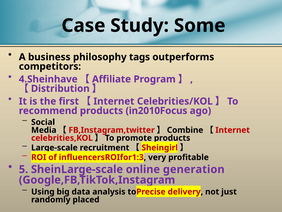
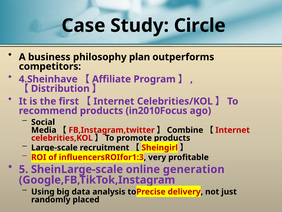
Some: Some -> Circle (200, 26)
tags: tags -> plan (140, 57)
